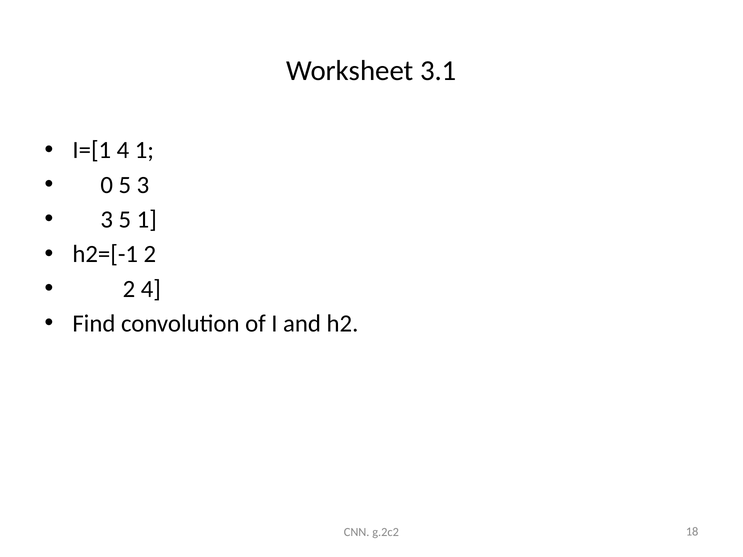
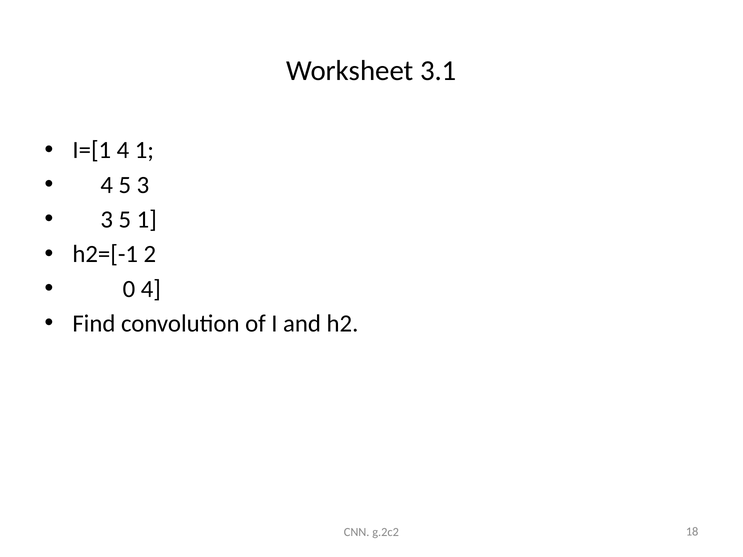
0: 0 -> 4 (107, 185)
2: 2 -> 0 (129, 289)
